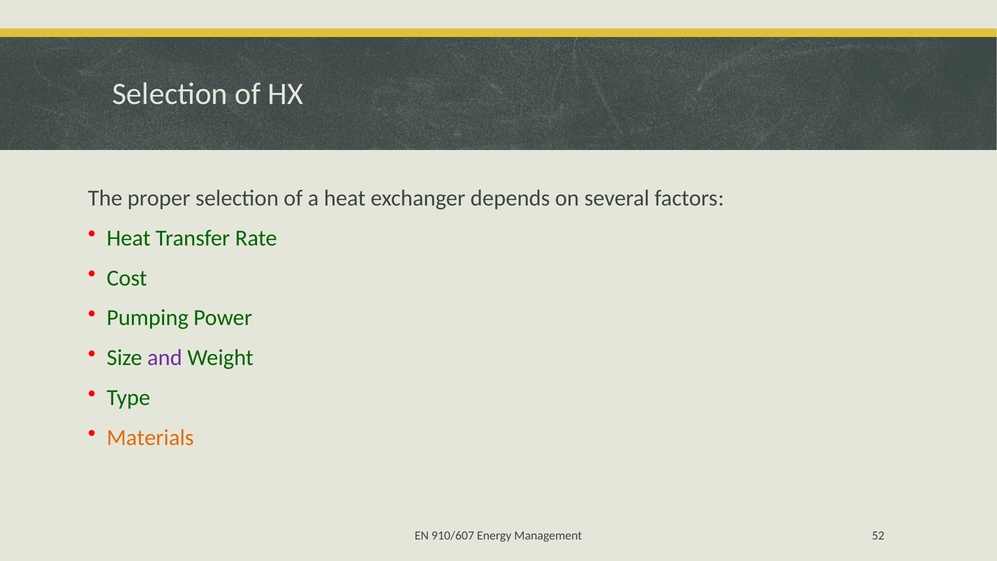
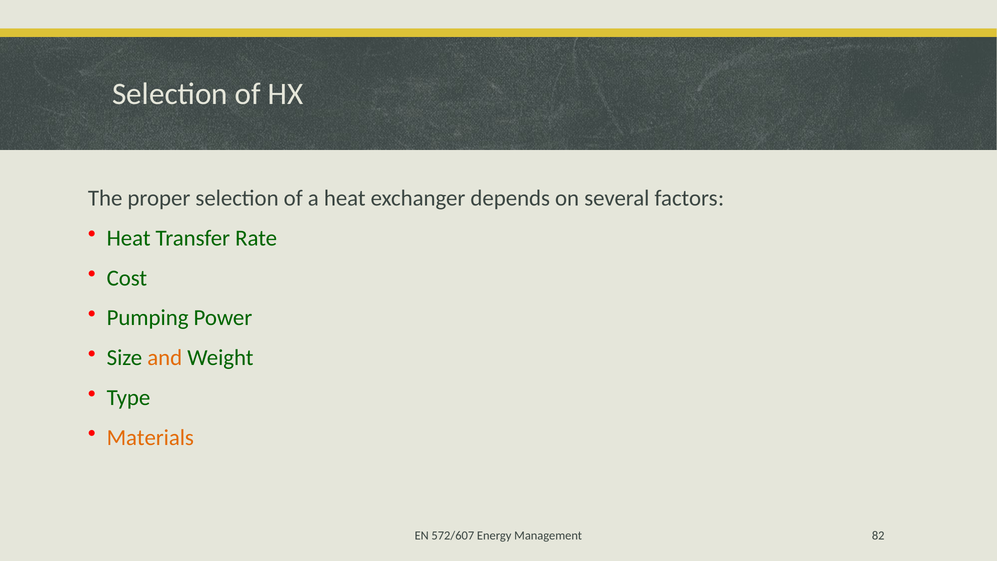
and colour: purple -> orange (165, 358)
910/607: 910/607 -> 572/607 (453, 535)
52: 52 -> 82 (878, 535)
